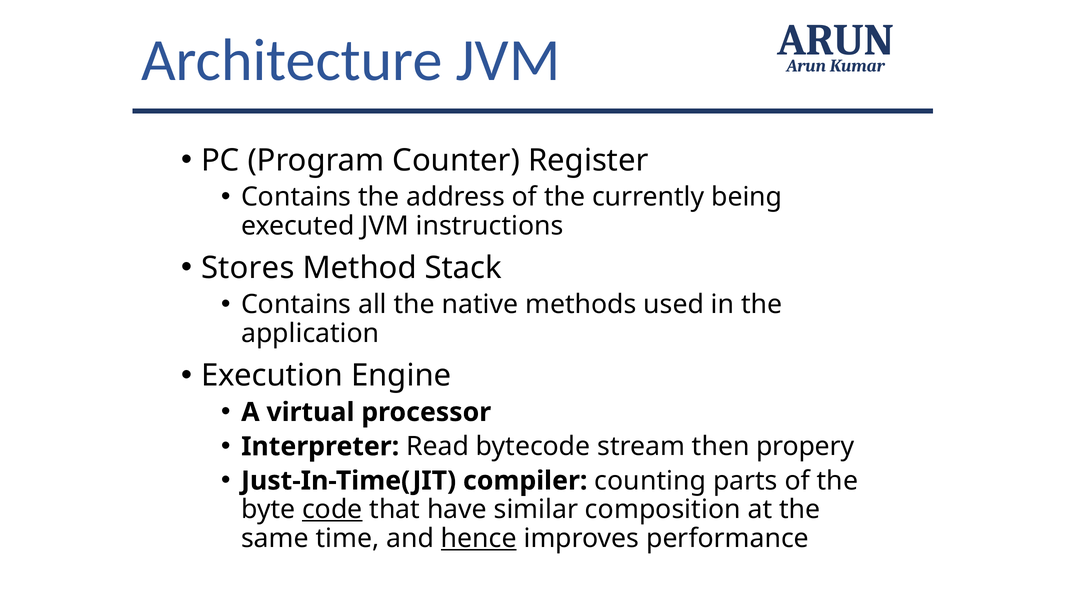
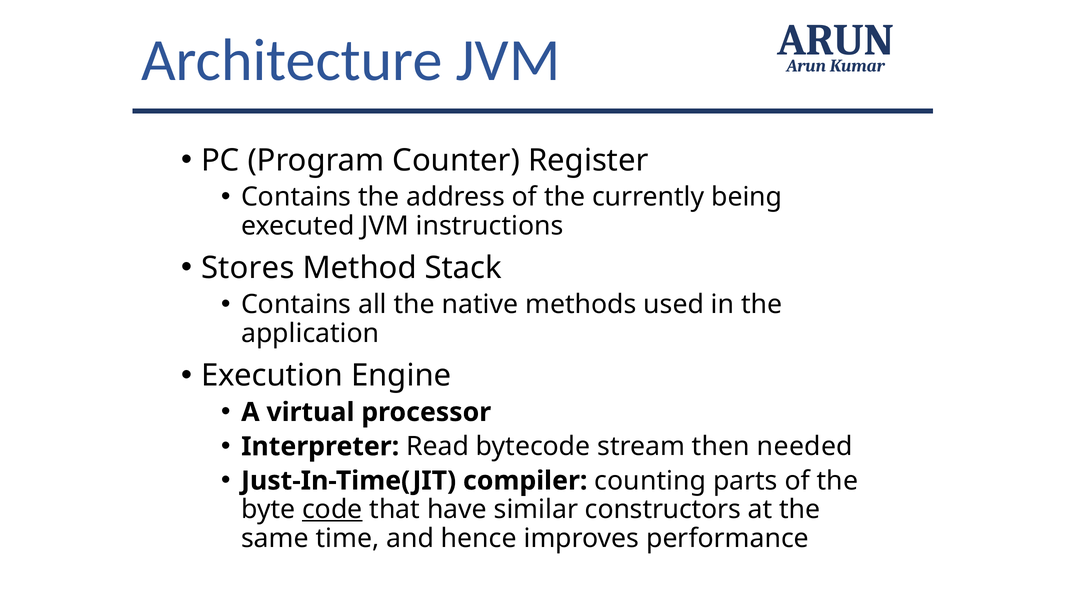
propery: propery -> needed (805, 447)
composition: composition -> constructors (663, 510)
hence underline: present -> none (479, 539)
